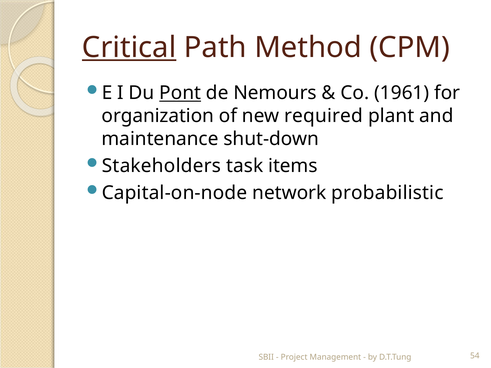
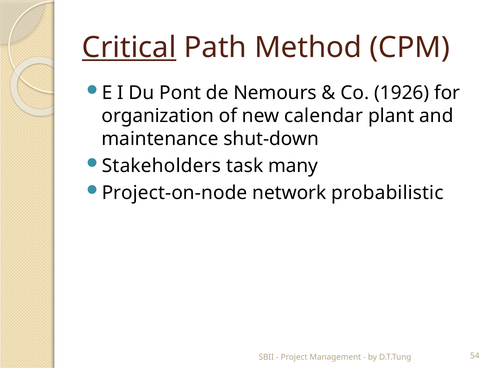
Pont underline: present -> none (180, 93)
1961: 1961 -> 1926 (402, 93)
required: required -> calendar (324, 116)
items: items -> many (293, 166)
Capital-on-node: Capital-on-node -> Project-on-node (174, 193)
